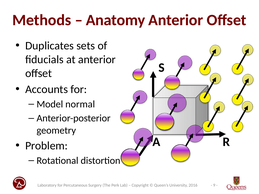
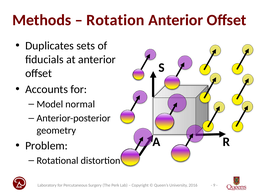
Anatomy: Anatomy -> Rotation (115, 20)
